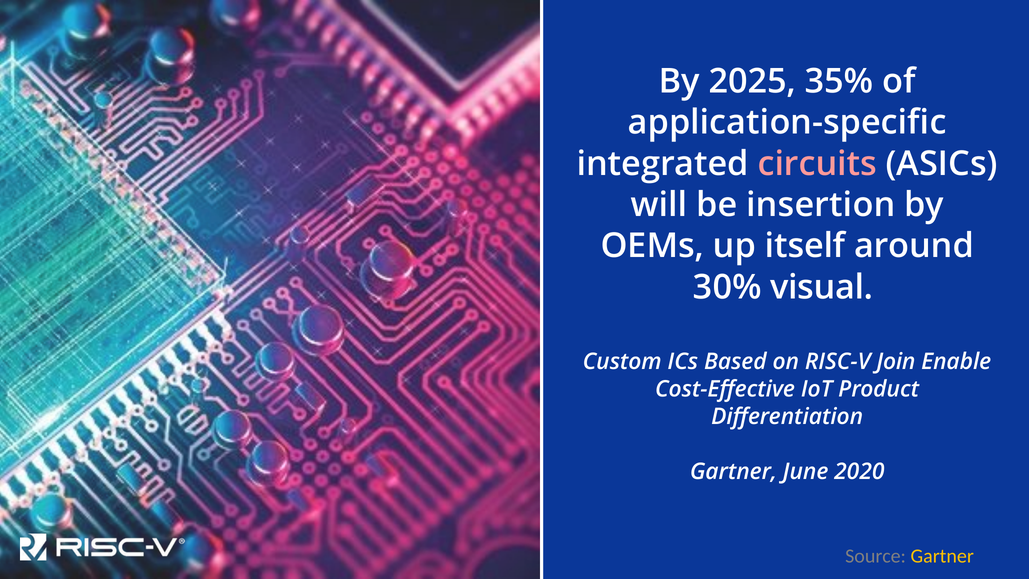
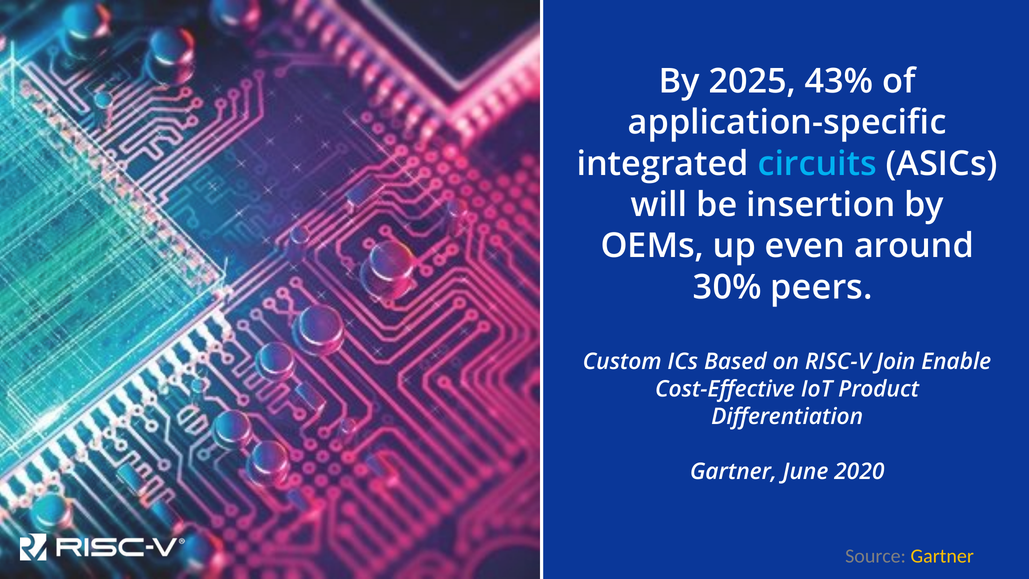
35%: 35% -> 43% (839, 81)
circuits colour: pink -> light blue (817, 164)
itself: itself -> even (805, 246)
visual: visual -> peers (821, 287)
